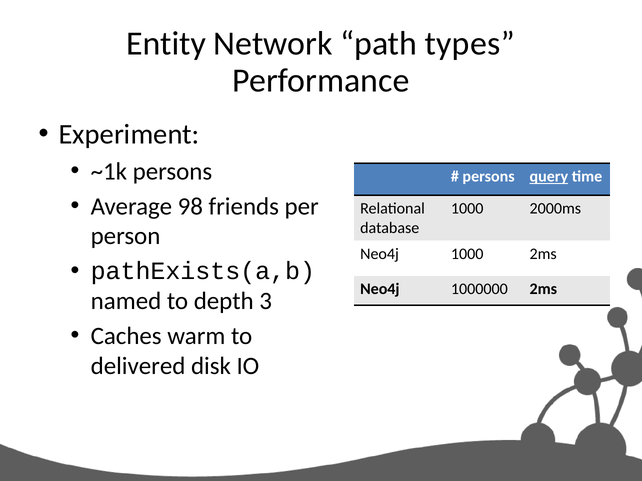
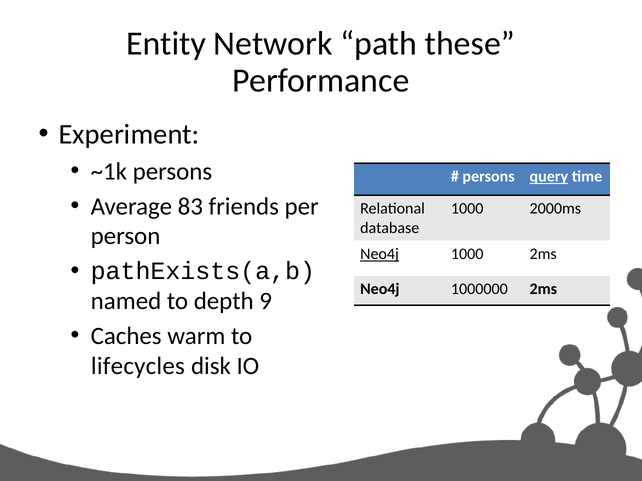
types: types -> these (470, 44)
98: 98 -> 83 (190, 207)
Neo4j underline: none -> present (380, 254)
3: 3 -> 9 (266, 301)
delivered: delivered -> lifecycles (138, 366)
